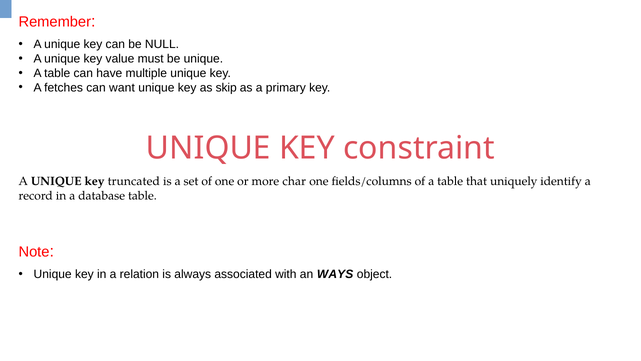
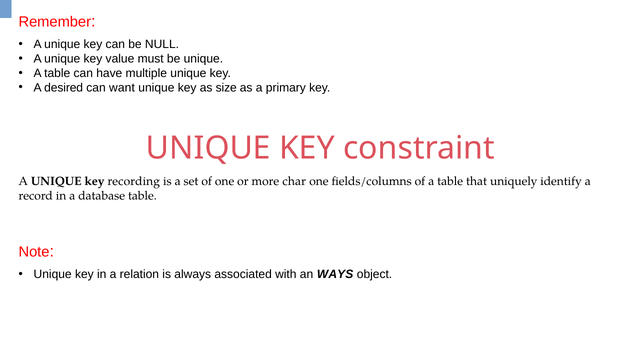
fetches: fetches -> desired (64, 88)
skip: skip -> size (226, 88)
truncated: truncated -> recording (134, 181)
